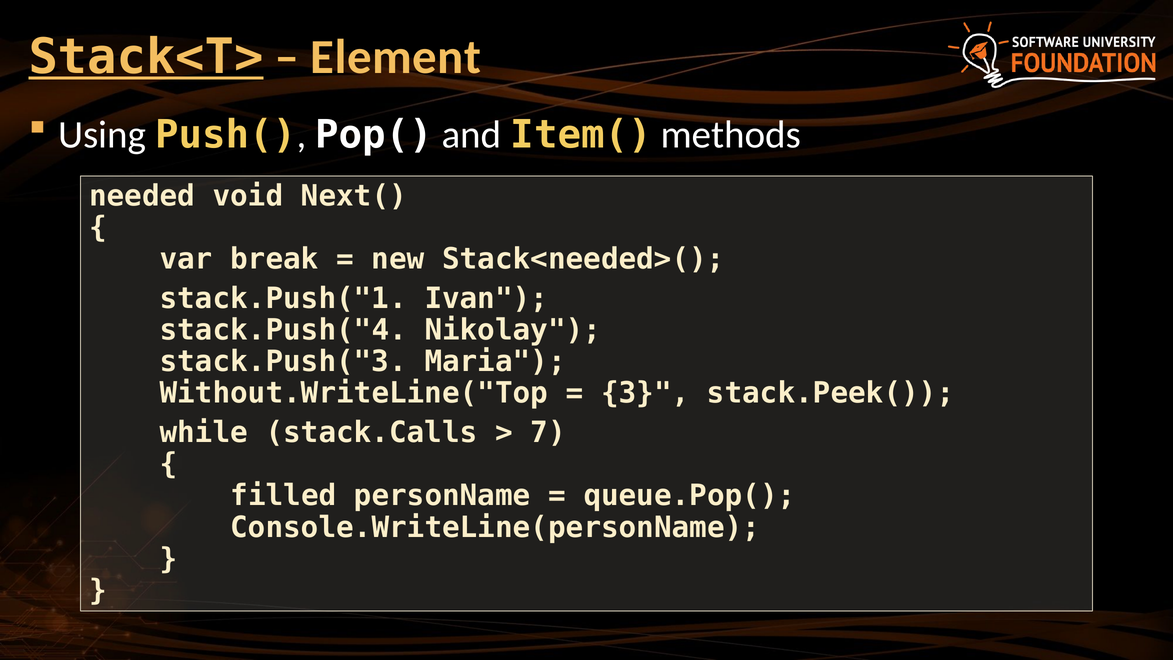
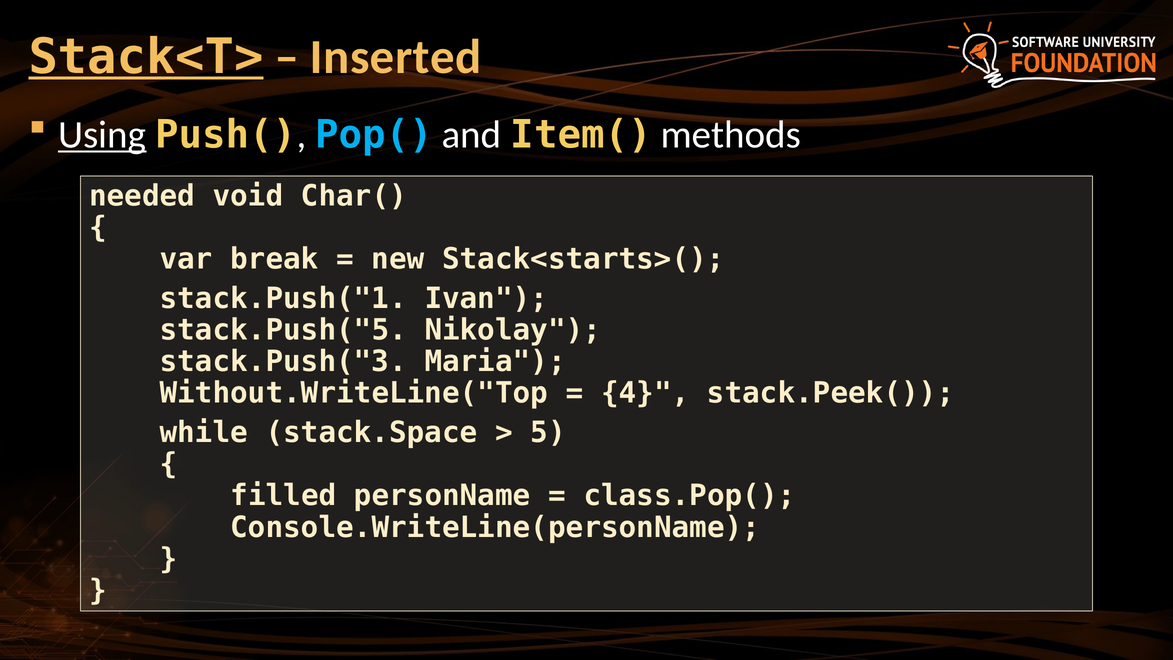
Element: Element -> Inserted (396, 57)
Using underline: none -> present (102, 135)
Pop( colour: white -> light blue (374, 135)
Next(: Next( -> Char( (354, 196)
Stack<needed>(: Stack<needed>( -> Stack<starts>( (583, 259)
stack.Push("4: stack.Push("4 -> stack.Push("5 (283, 330)
3: 3 -> 4 (645, 393)
stack.Calls: stack.Calls -> stack.Space (371, 432)
7: 7 -> 5 (548, 432)
queue.Pop(: queue.Pop( -> class.Pop( (689, 496)
